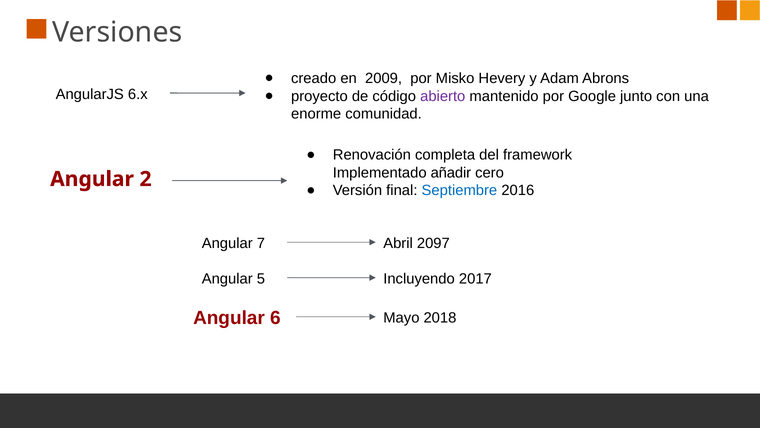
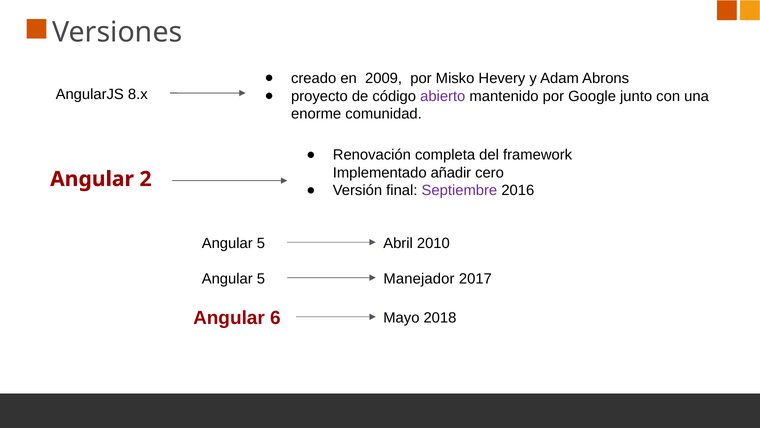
6.x: 6.x -> 8.x (138, 94)
Septiembre colour: blue -> purple (459, 190)
7: 7 -> 5 (261, 243)
2097: 2097 -> 2010 (433, 243)
Incluyendo: Incluyendo -> Manejador (419, 278)
